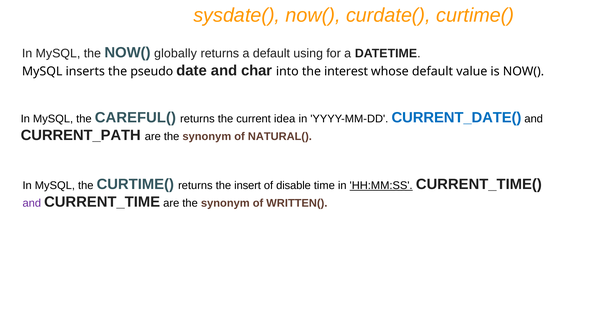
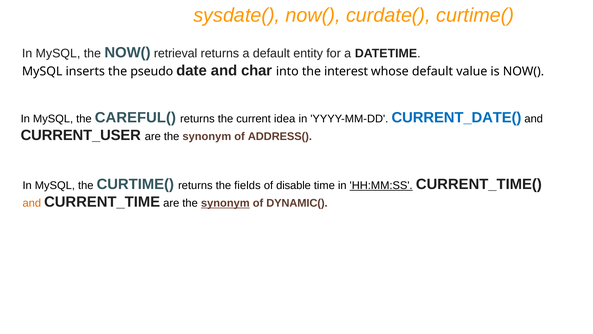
globally: globally -> retrieval (176, 53)
using: using -> entity (308, 53)
CURRENT_PATH: CURRENT_PATH -> CURRENT_USER (81, 135)
NATURAL(: NATURAL( -> ADDRESS( (280, 136)
insert: insert -> fields (247, 185)
and colour: purple -> orange (32, 203)
synonym underline: none -> present (225, 203)
WRITTEN(: WRITTEN( -> DYNAMIC( (297, 203)
